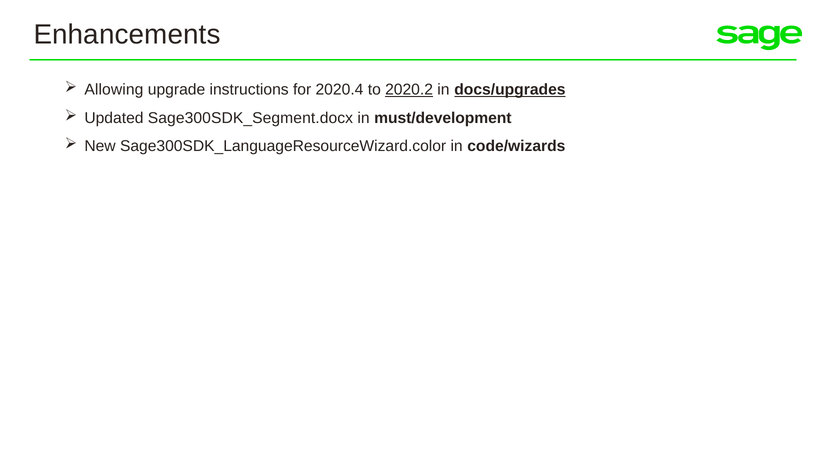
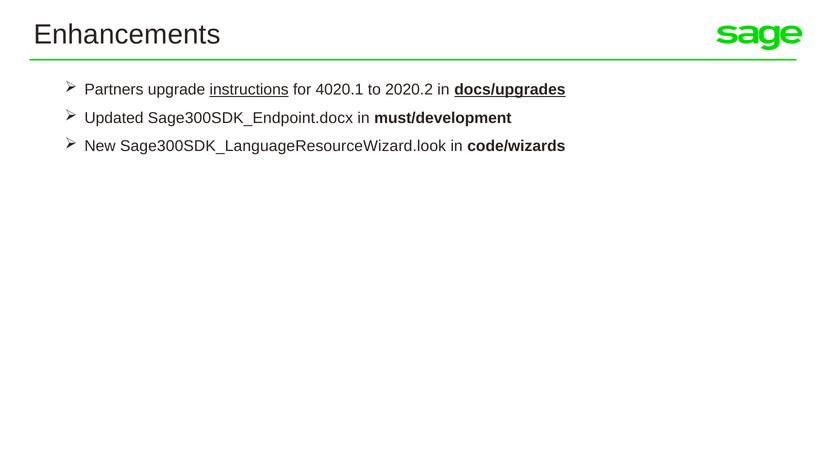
Allowing: Allowing -> Partners (114, 90)
instructions underline: none -> present (249, 90)
2020.4: 2020.4 -> 4020.1 (339, 90)
2020.2 underline: present -> none (409, 90)
Sage300SDK_Segment.docx: Sage300SDK_Segment.docx -> Sage300SDK_Endpoint.docx (250, 118)
Sage300SDK_LanguageResourceWizard.color: Sage300SDK_LanguageResourceWizard.color -> Sage300SDK_LanguageResourceWizard.look (283, 146)
